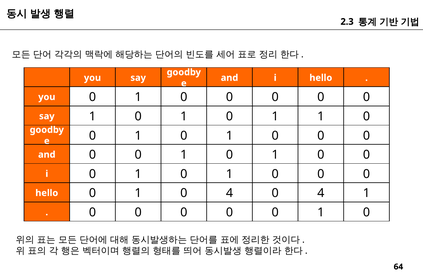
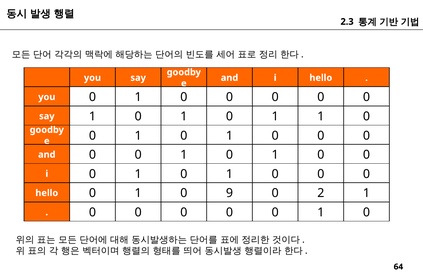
1 0 4: 4 -> 9 (230, 193)
4: 4 -> 2 (321, 193)
